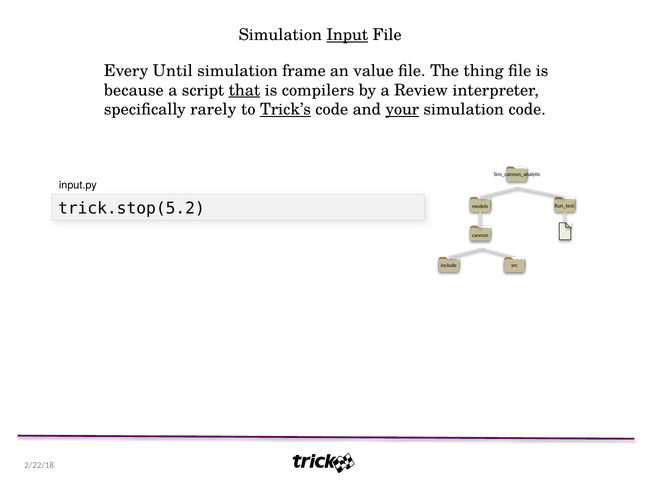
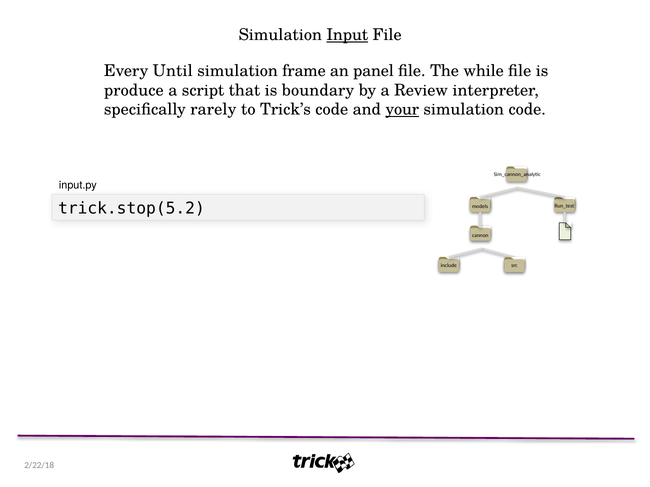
value: value -> panel (373, 71)
thing: thing -> while (484, 71)
because: because -> produce (134, 90)
that underline: present -> none (244, 90)
compilers: compilers -> boundary (318, 90)
Trick’s underline: present -> none (285, 110)
